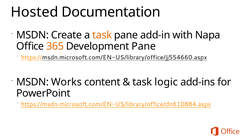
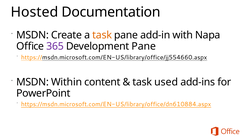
365 colour: orange -> purple (55, 46)
Works: Works -> Within (67, 82)
logic: logic -> used (166, 82)
